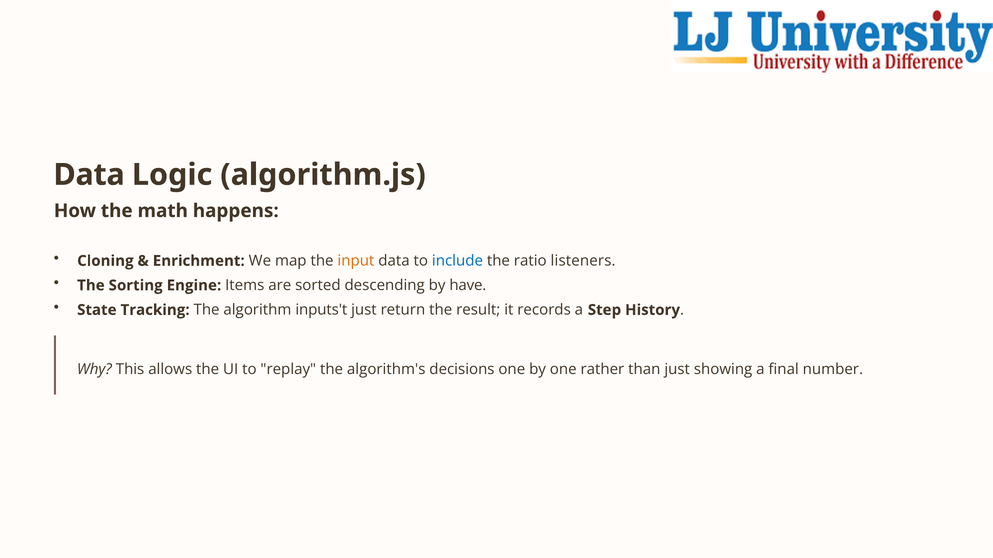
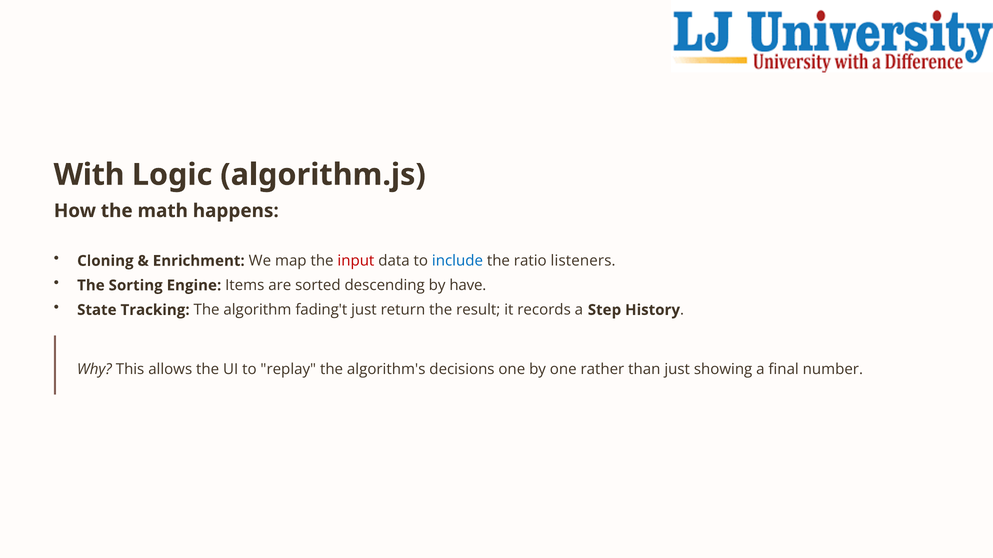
Data: Data -> With (89, 175)
input colour: orange -> red (356, 261)
inputs't: inputs't -> fading't (321, 310)
